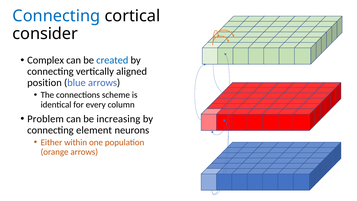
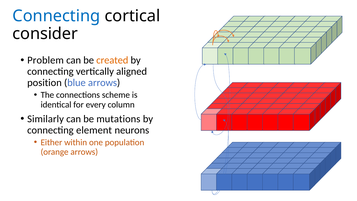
Complex: Complex -> Problem (46, 60)
created colour: blue -> orange (112, 60)
Problem: Problem -> Similarly (46, 119)
increasing: increasing -> mutations (118, 119)
